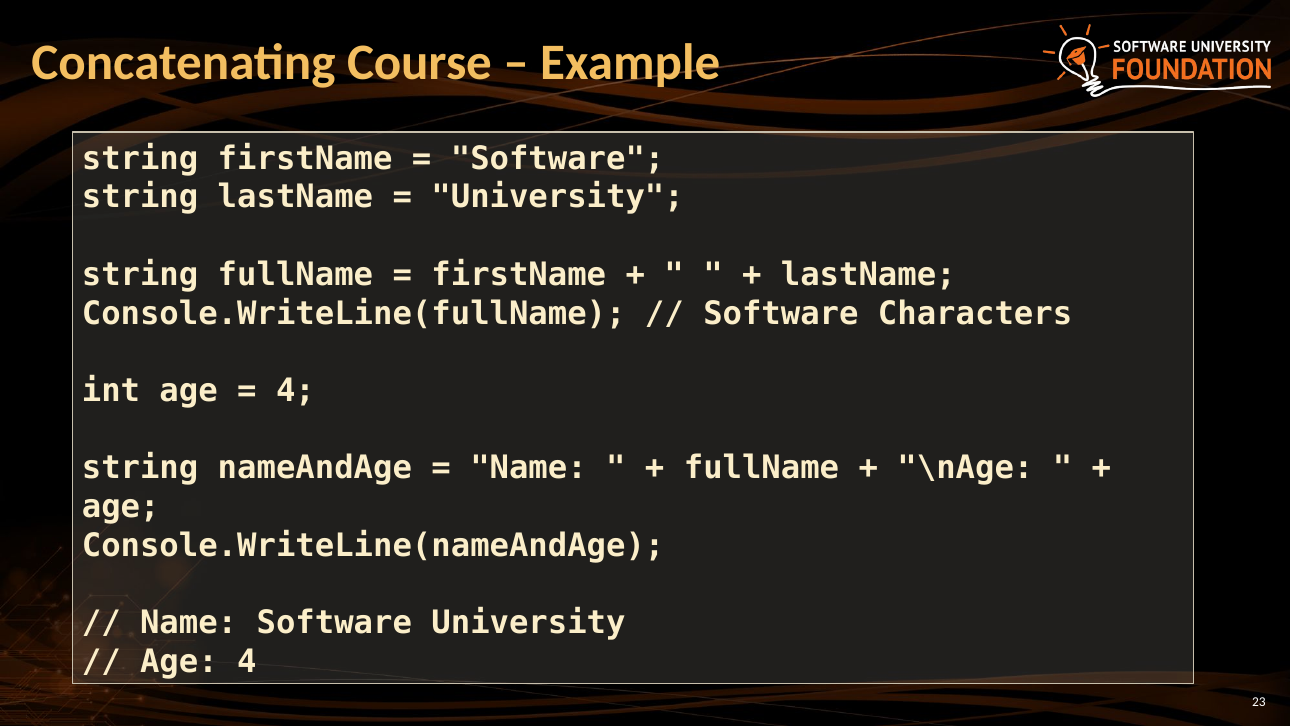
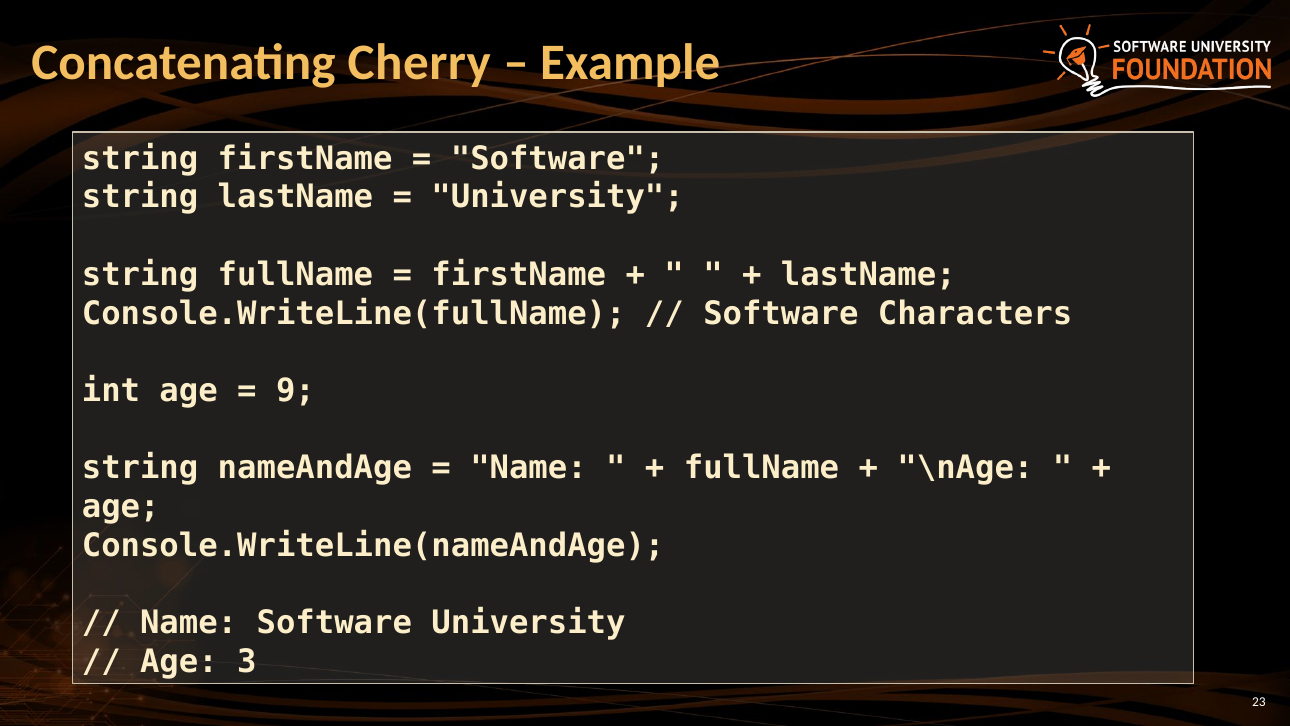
Course: Course -> Cherry (419, 63)
4: 4 -> 9 (295, 391)
Age 4: 4 -> 3 (247, 662)
